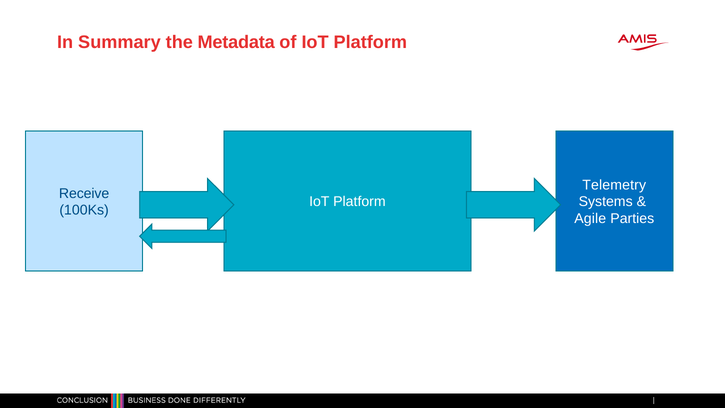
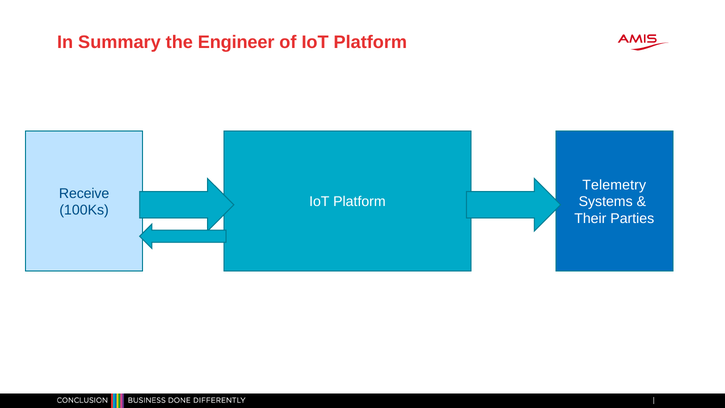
Metadata: Metadata -> Engineer (236, 42)
Agile: Agile -> Their (590, 219)
